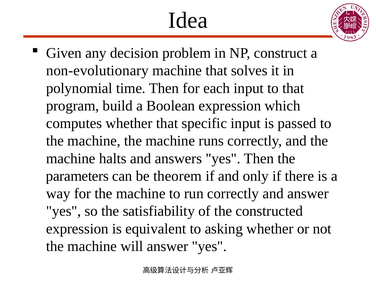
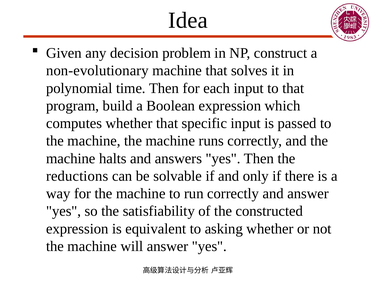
parameters: parameters -> reductions (77, 176)
theorem: theorem -> solvable (178, 176)
